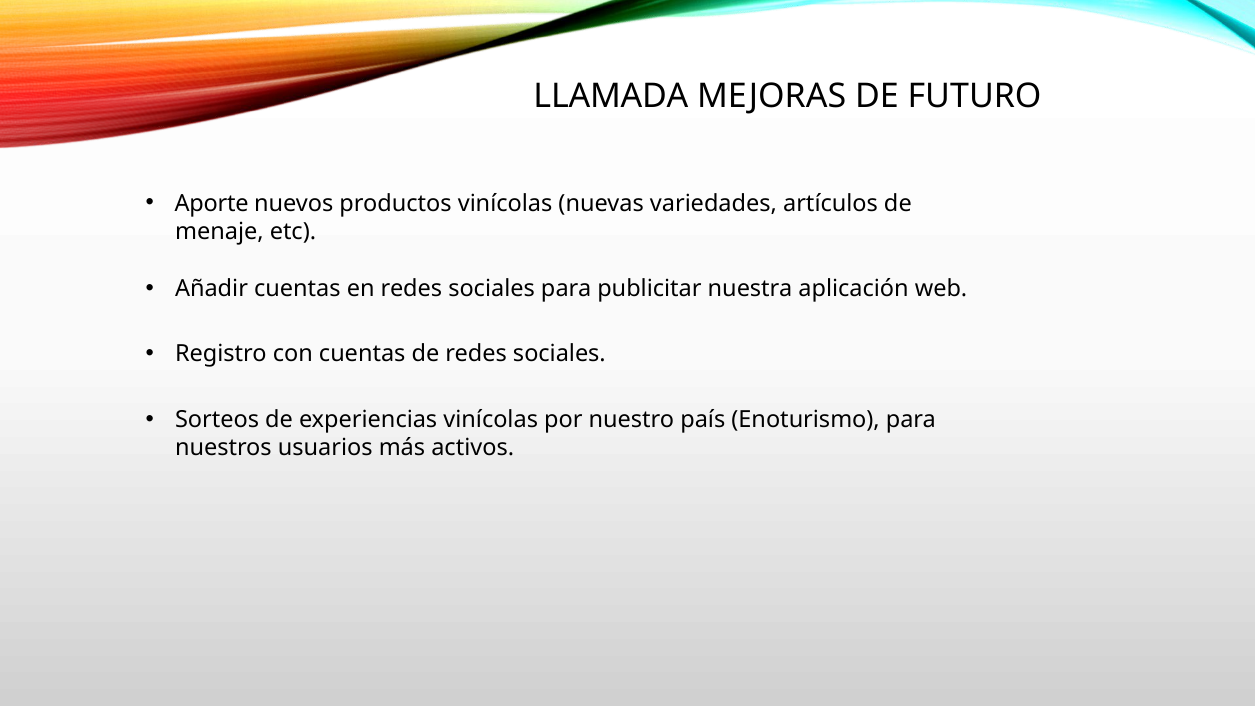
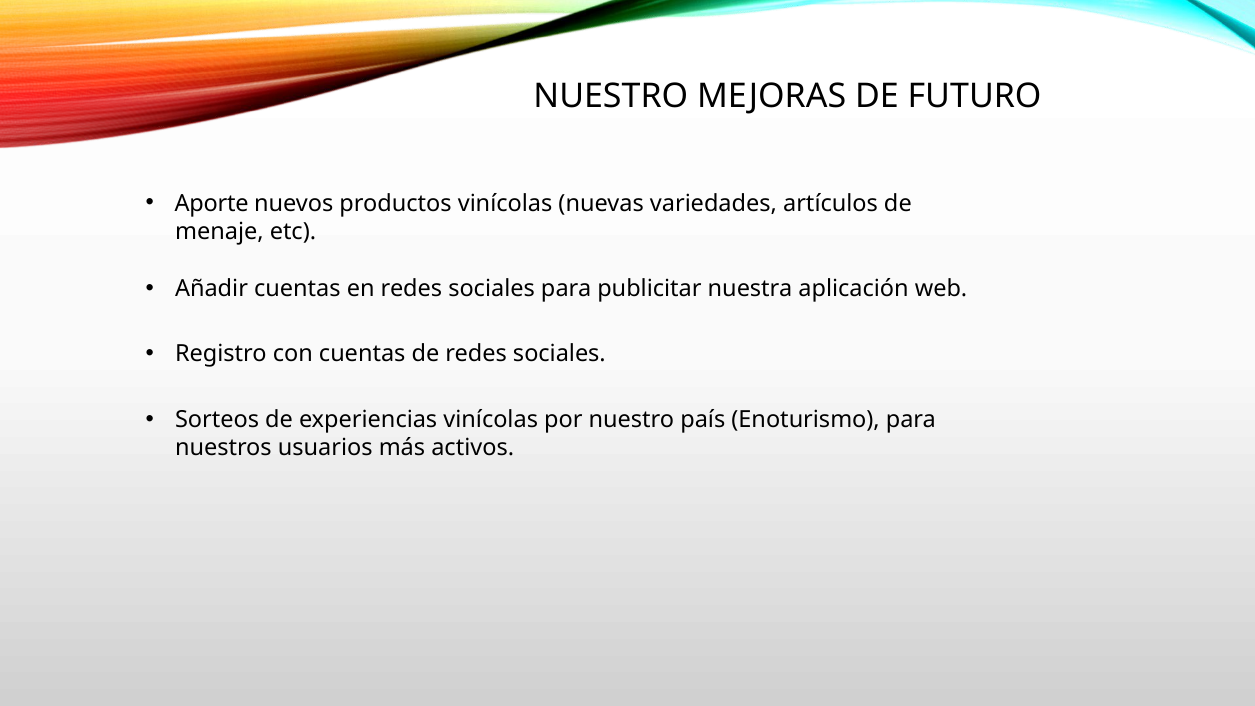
LLAMADA: LLAMADA -> NUESTRO (611, 96)
